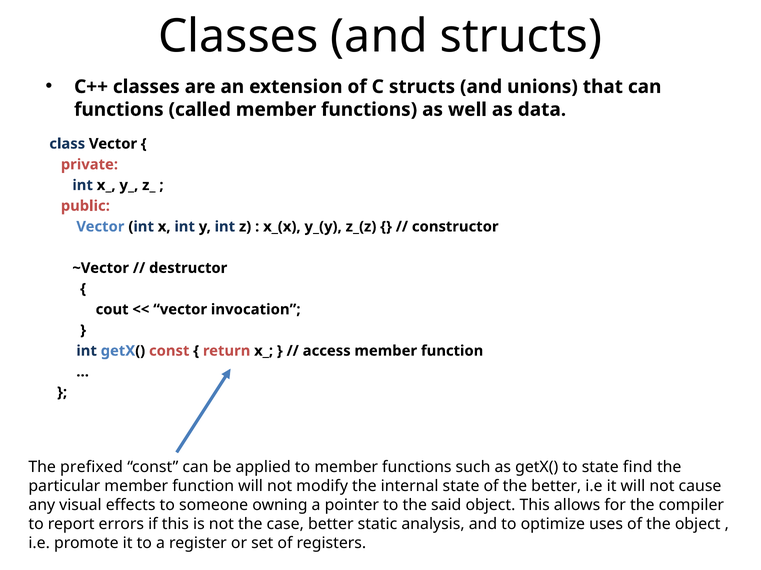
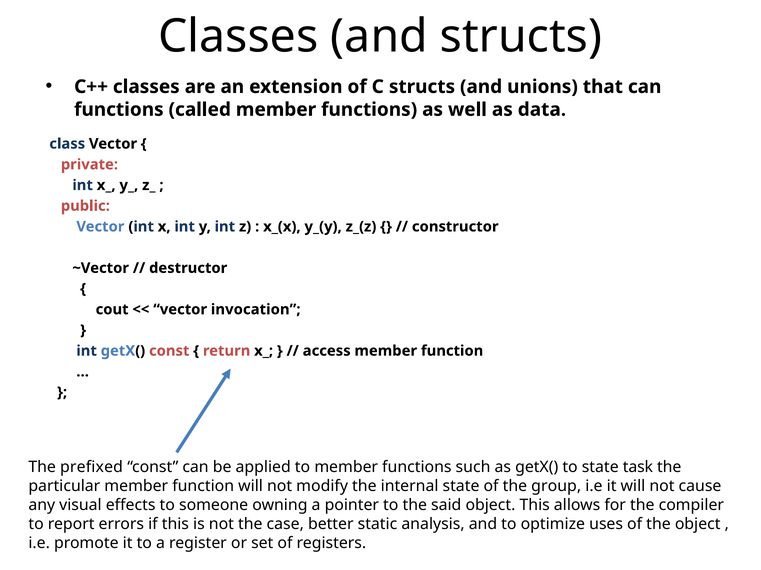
find: find -> task (638, 468)
the better: better -> group (556, 487)
